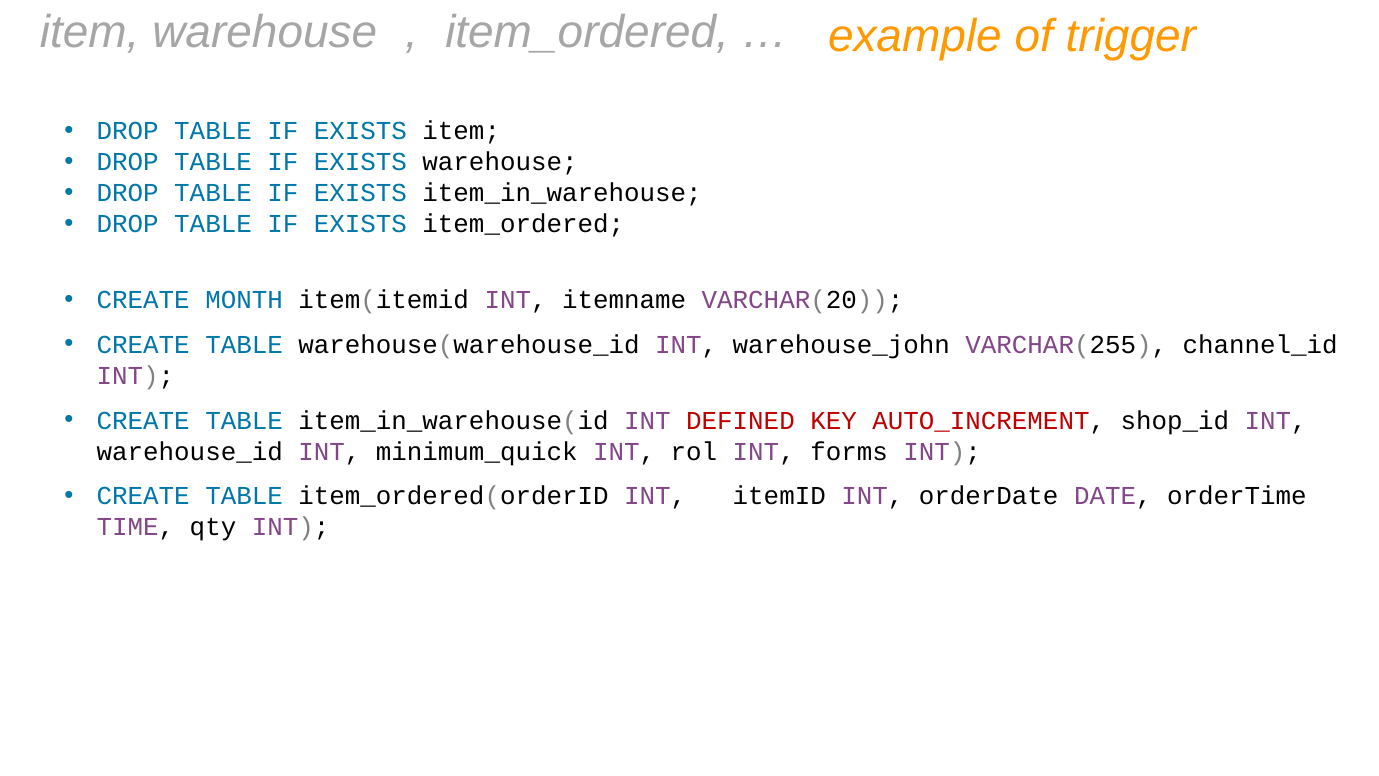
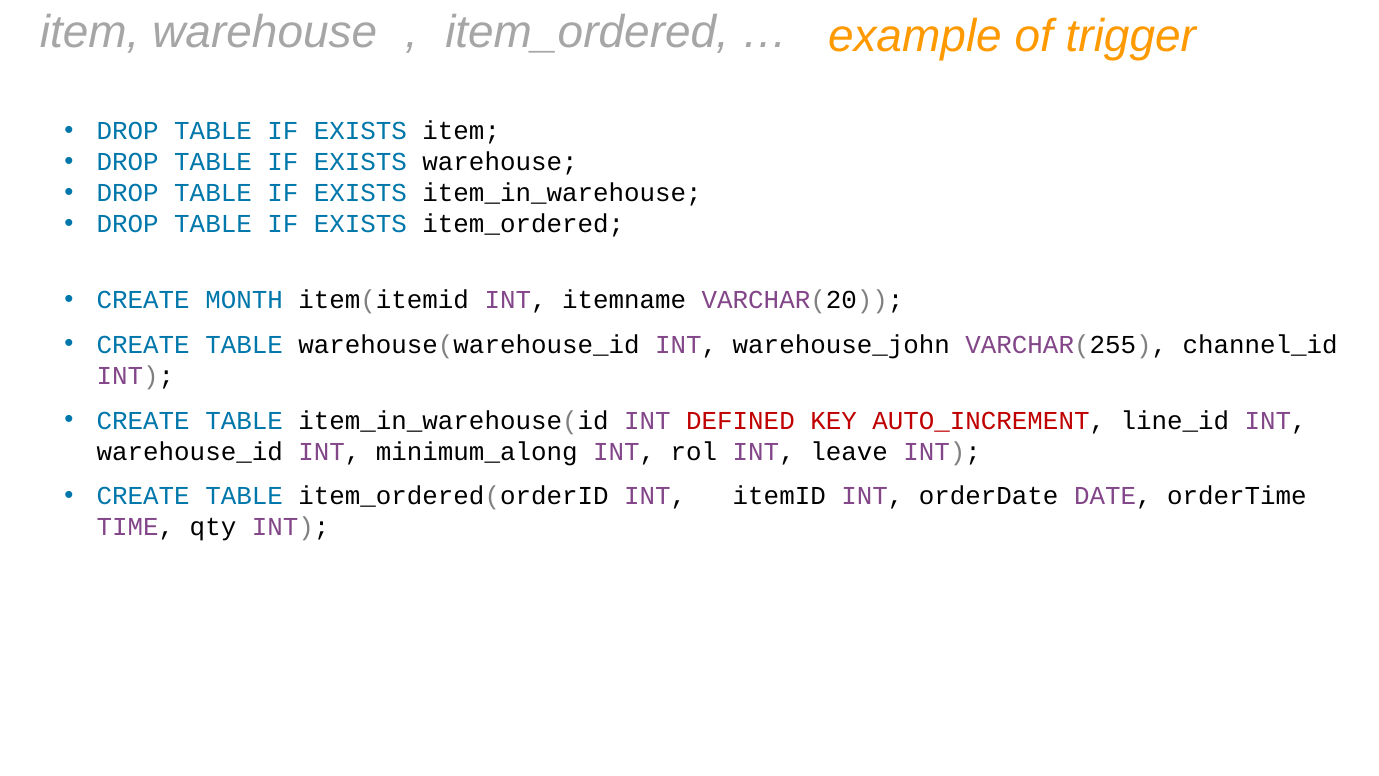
shop_id: shop_id -> line_id (1175, 420)
minimum_quick: minimum_quick -> minimum_along (477, 451)
forms: forms -> leave (849, 451)
